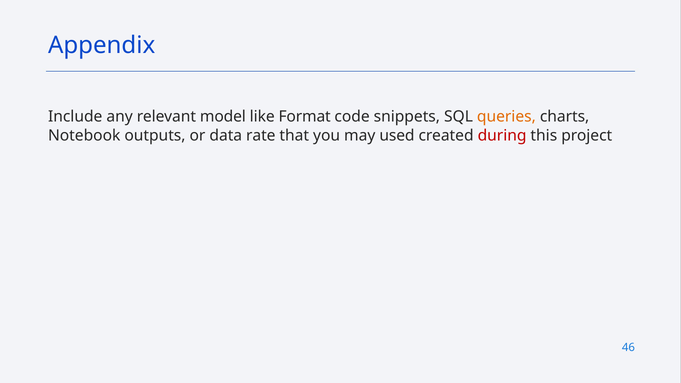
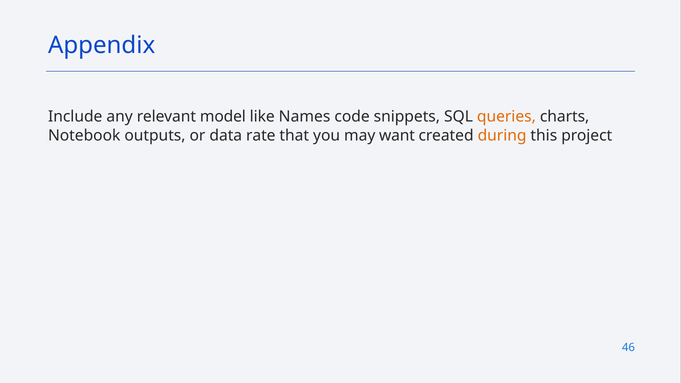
Format: Format -> Names (305, 117)
used: used -> want (397, 136)
during colour: red -> orange (502, 136)
